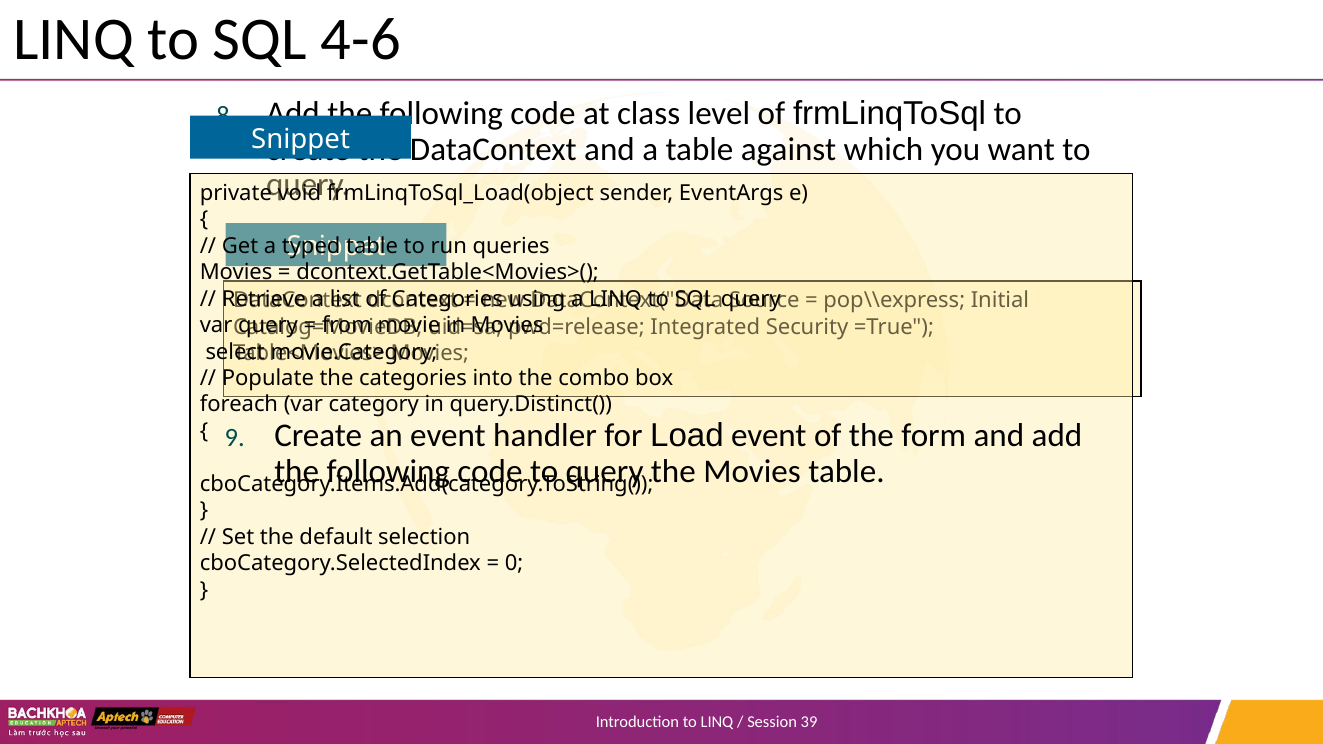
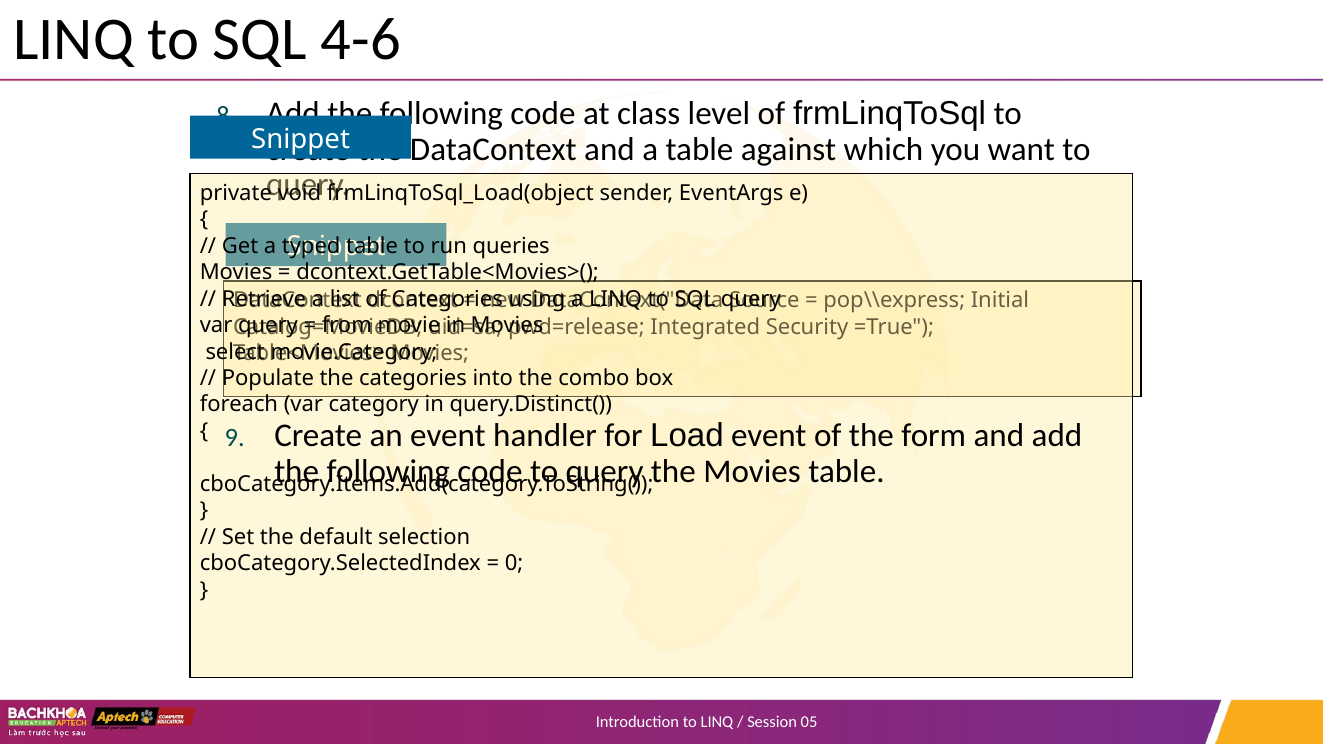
39: 39 -> 05 (809, 722)
